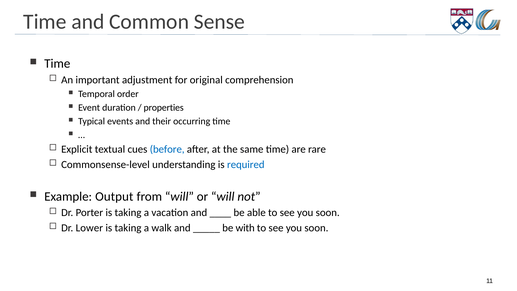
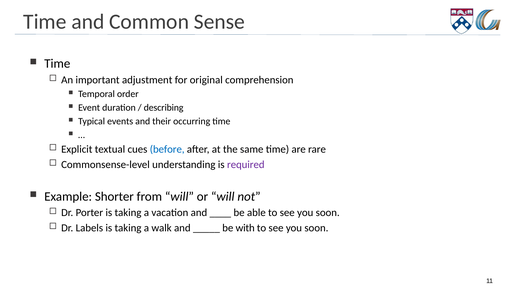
properties: properties -> describing (164, 108)
required colour: blue -> purple (246, 164)
Output: Output -> Shorter (114, 196)
Lower: Lower -> Labels (89, 228)
